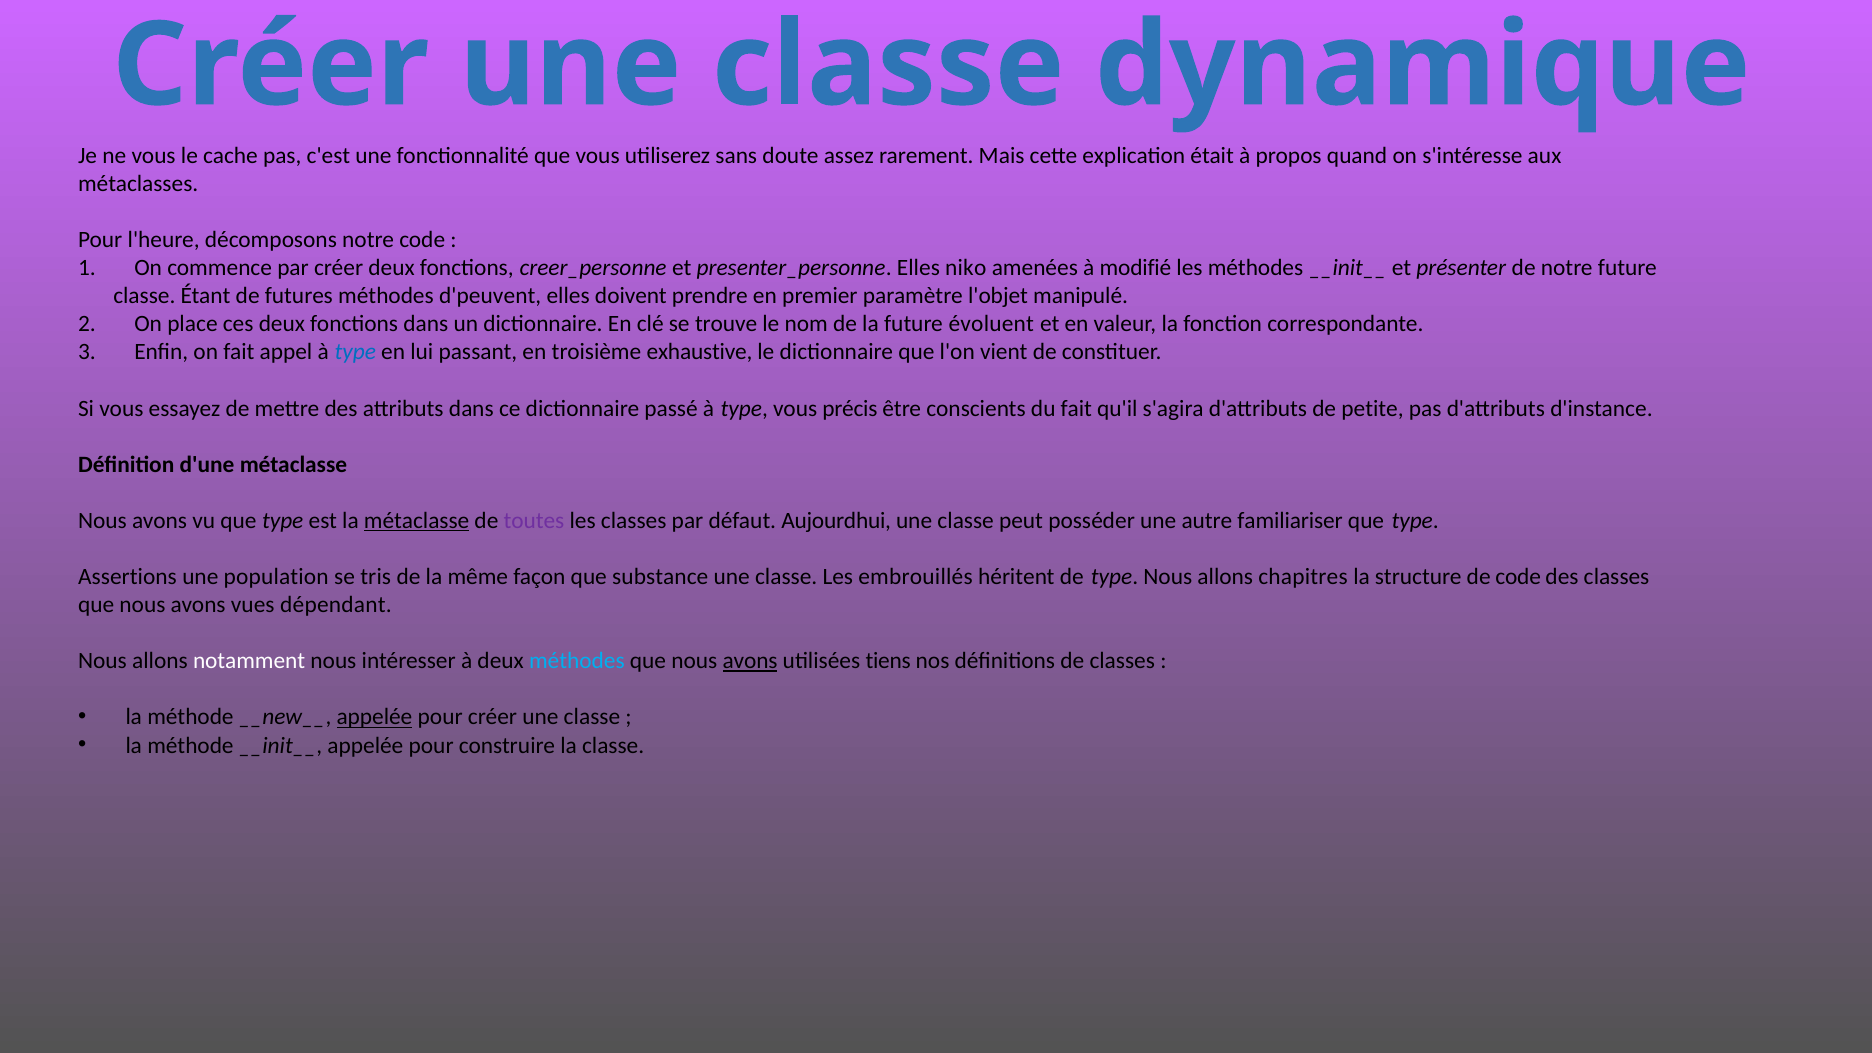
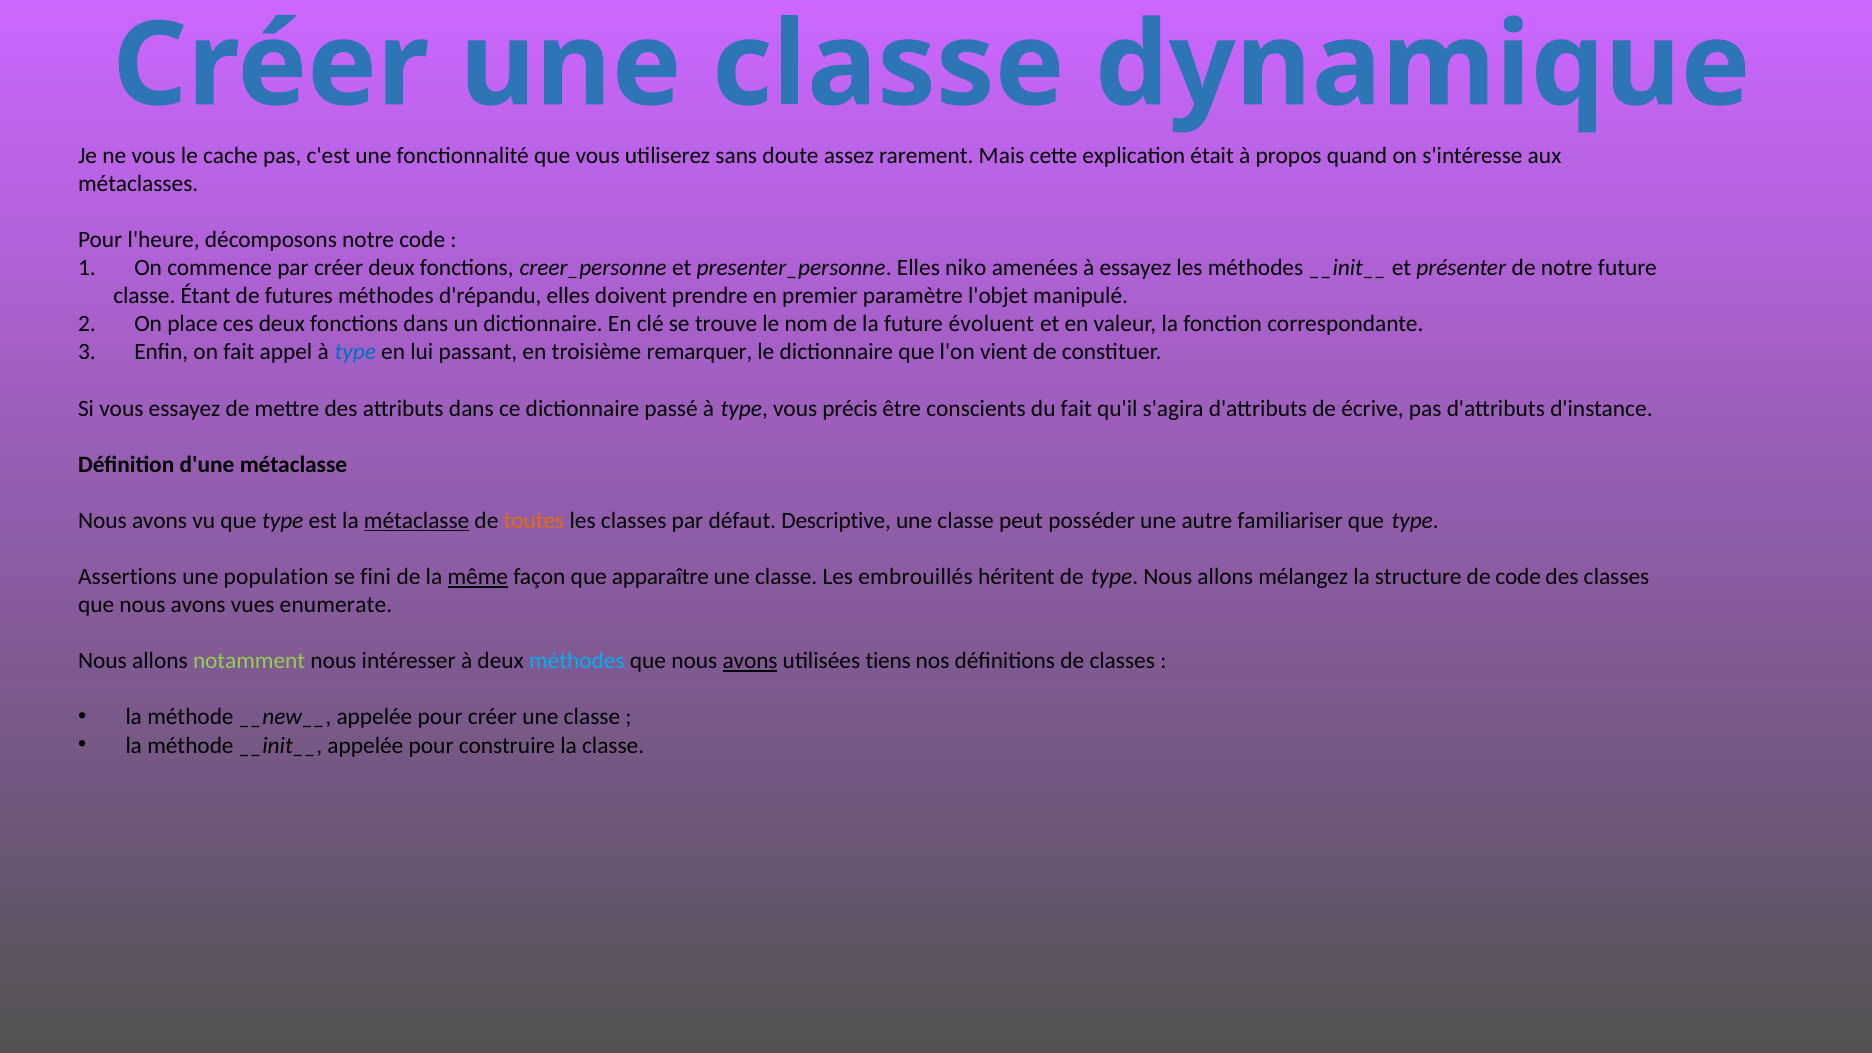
à modifié: modifié -> essayez (1135, 268)
d'peuvent: d'peuvent -> d'répandu (490, 296)
exhaustive: exhaustive -> remarquer (700, 352)
petite: petite -> écrive (1373, 408)
toutes colour: purple -> orange (534, 521)
Aujourdhui: Aujourdhui -> Descriptive (836, 521)
tris: tris -> fini (376, 577)
même underline: none -> present (478, 577)
substance: substance -> apparaître (660, 577)
chapitres: chapitres -> mélangez (1303, 577)
dépendant: dépendant -> enumerate (336, 605)
notamment colour: white -> light green (249, 661)
appelée underline: present -> none (374, 717)
